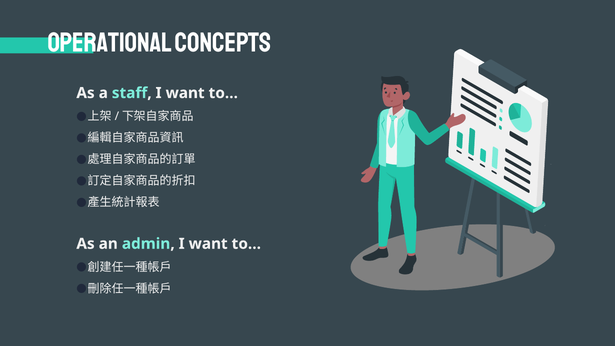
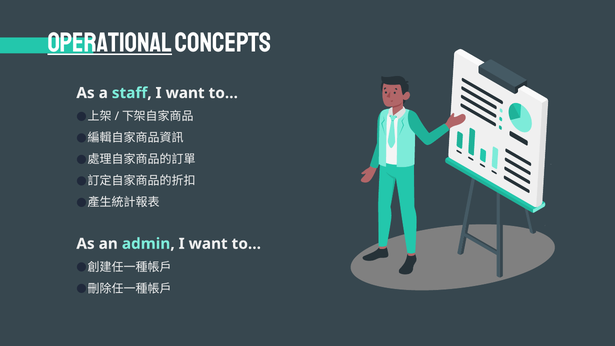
OPERATIONAL underline: none -> present (110, 43)
